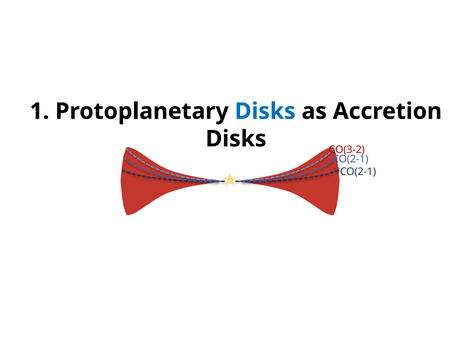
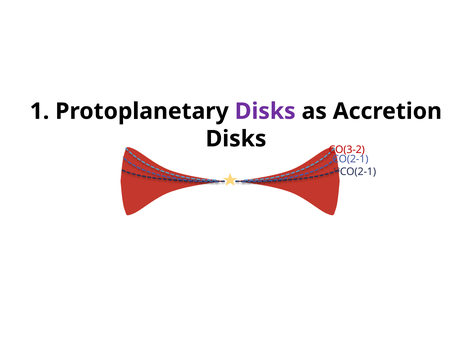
Disks colour: blue -> purple (265, 111)
